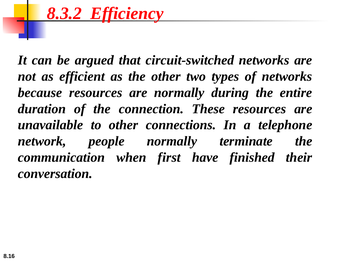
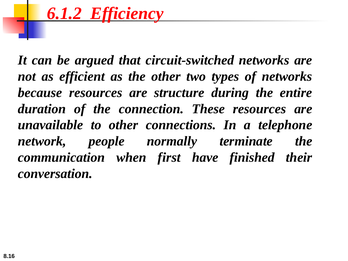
8.3.2: 8.3.2 -> 6.1.2 (64, 13)
are normally: normally -> structure (179, 93)
